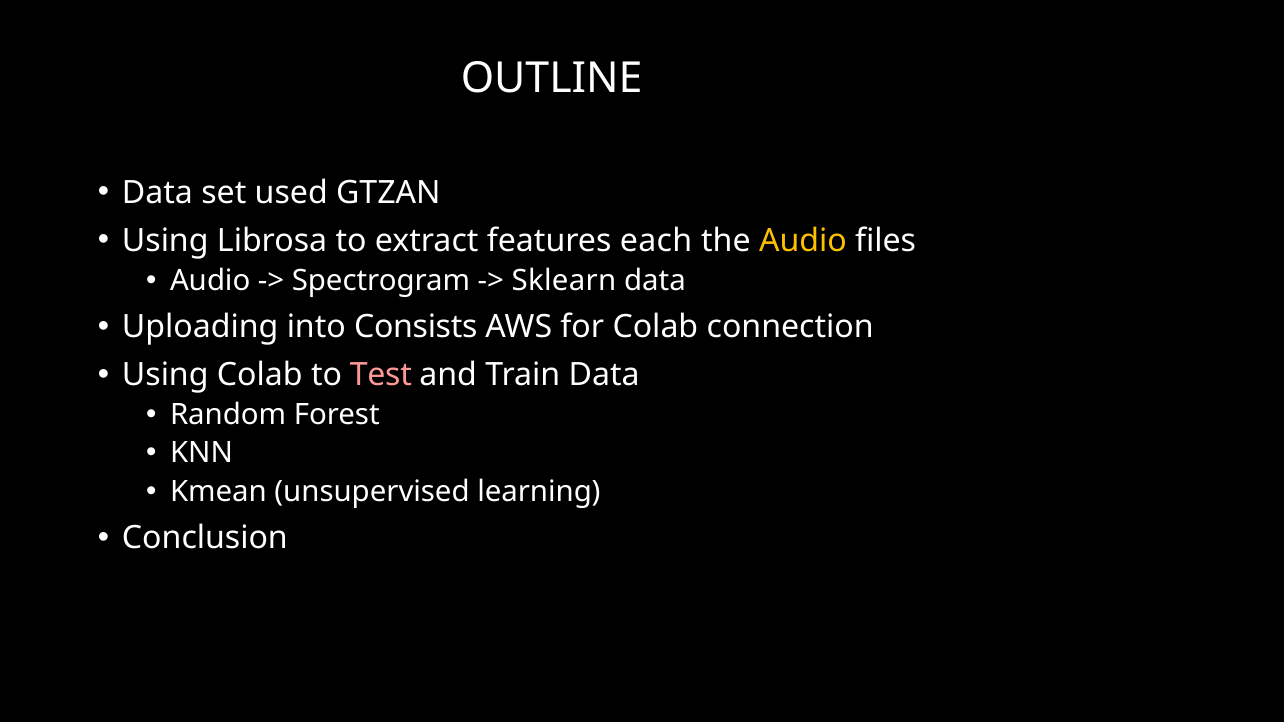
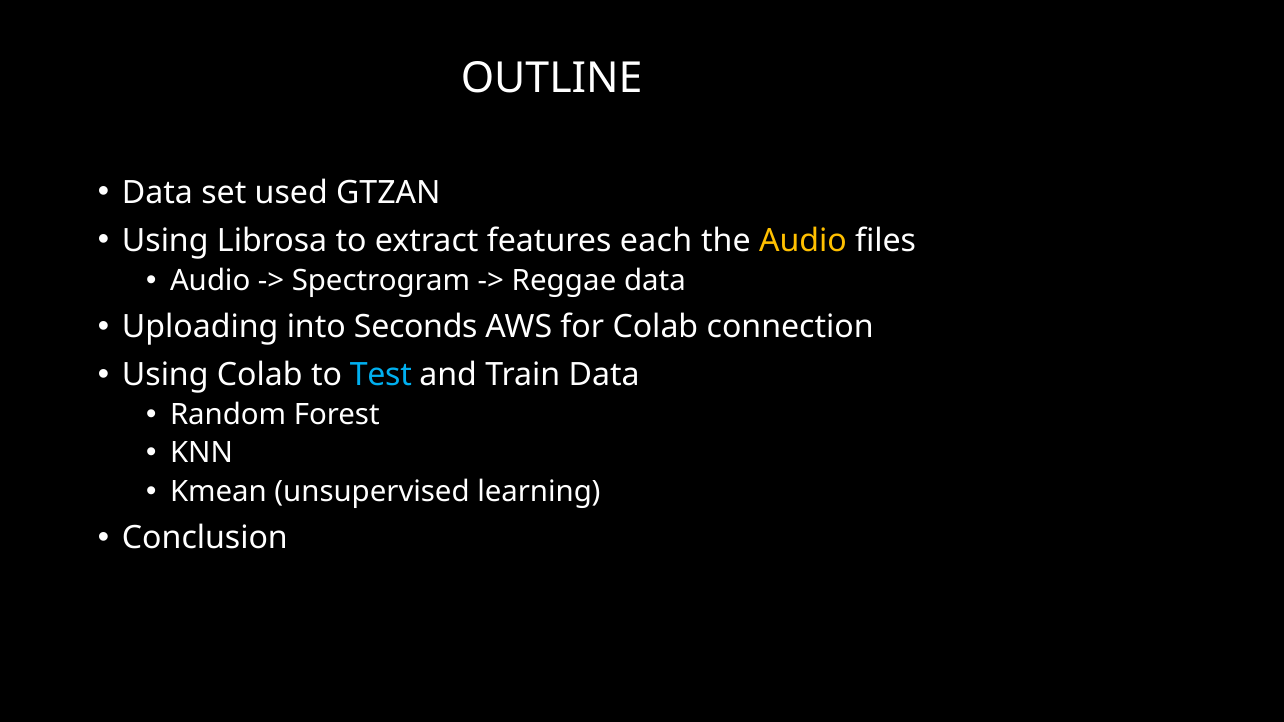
Sklearn: Sklearn -> Reggae (564, 281)
Consists: Consists -> Seconds (416, 327)
Test colour: pink -> light blue (381, 375)
